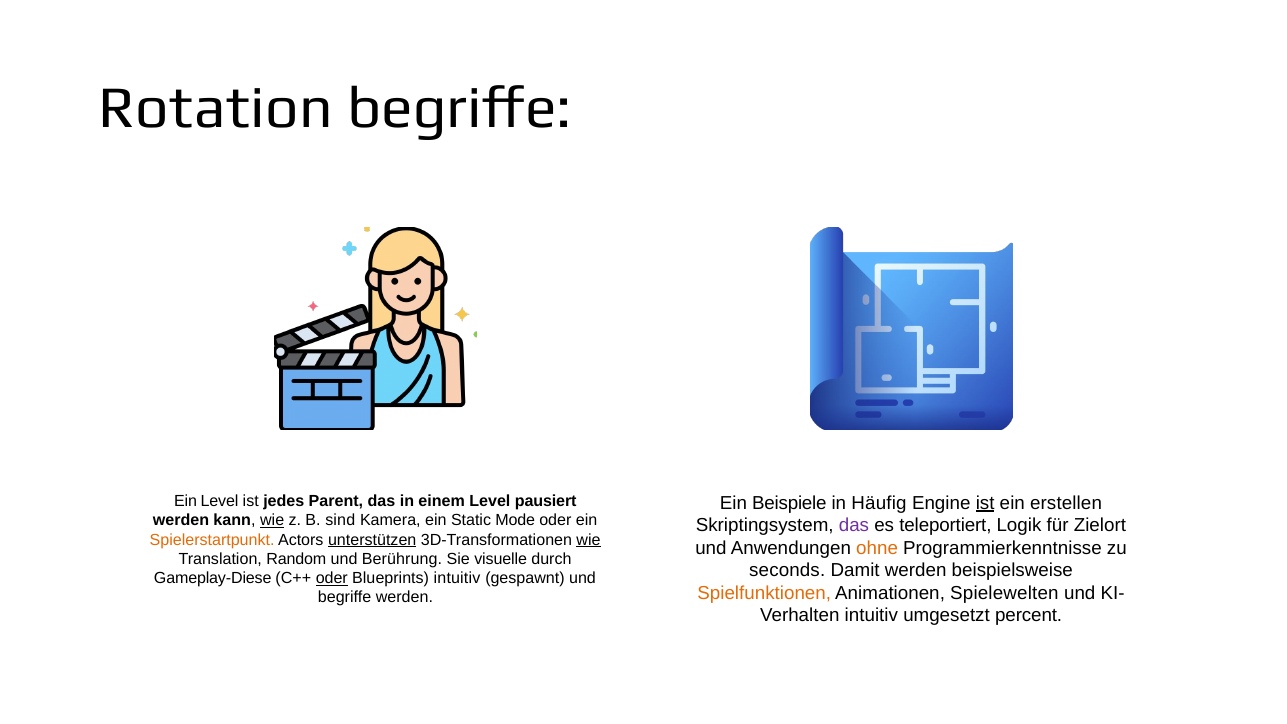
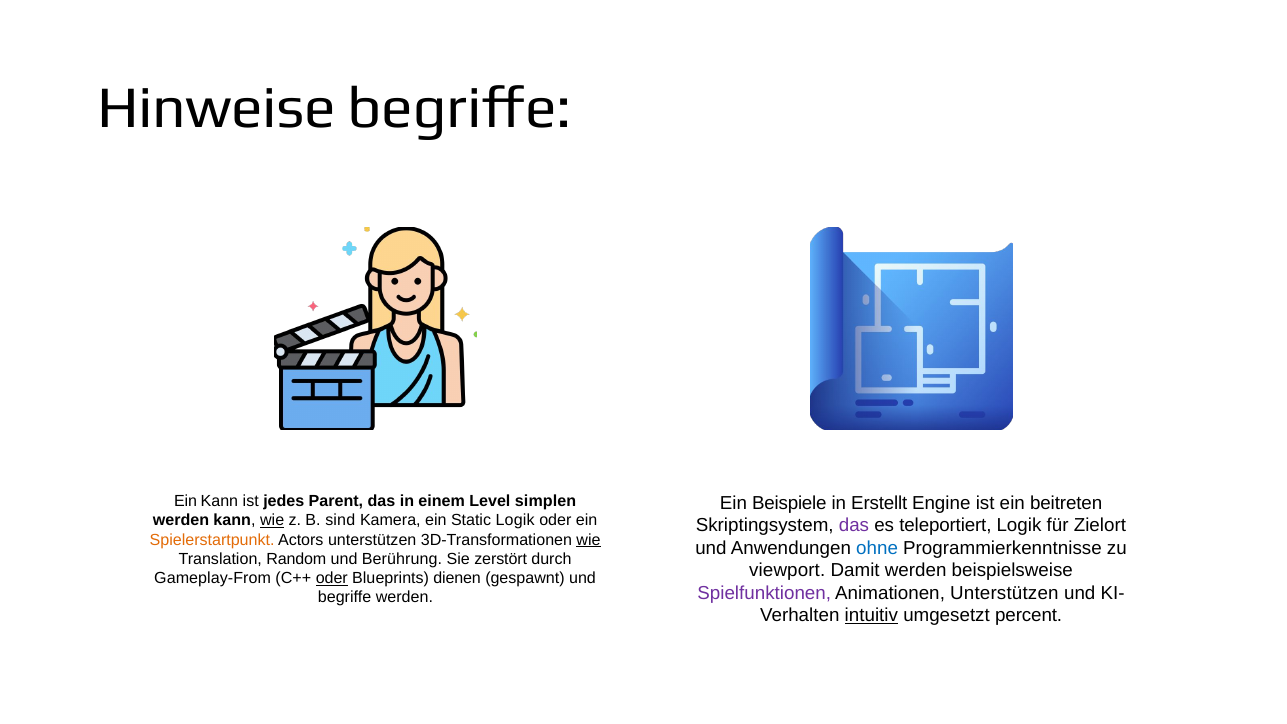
Rotation: Rotation -> Hinweise (216, 108)
Ein Level: Level -> Kann (219, 501)
pausiert: pausiert -> simplen (546, 501)
Häufig: Häufig -> Erstellt (879, 503)
ist underline: present -> none (985, 503)
erstellen: erstellen -> beitreten (1066, 503)
Static Mode: Mode -> Logik (515, 520)
unterstützen underline: present -> none (372, 540)
ohne colour: orange -> blue (877, 548)
visuelle: visuelle -> zerstört (501, 559)
seconds: seconds -> viewport (787, 570)
Gameplay-Diese: Gameplay-Diese -> Gameplay-From (213, 578)
Blueprints intuitiv: intuitiv -> dienen (457, 578)
Spielfunktionen colour: orange -> purple (764, 593)
Animationen Spielewelten: Spielewelten -> Unterstützen (1004, 593)
intuitiv underline: none -> present (871, 616)
